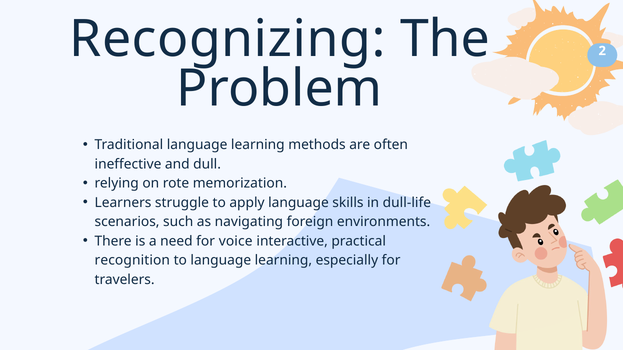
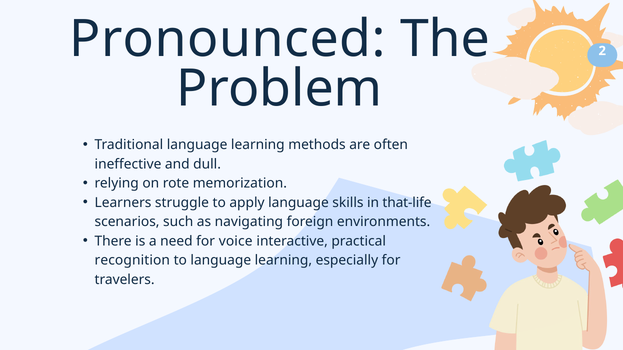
Recognizing: Recognizing -> Pronounced (227, 39)
dull-life: dull-life -> that-life (407, 203)
